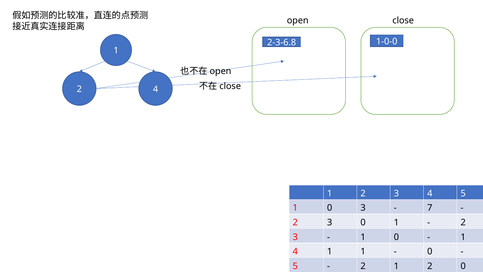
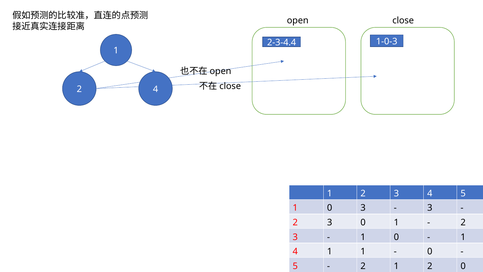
1-0-0: 1-0-0 -> 1-0-3 (387, 41)
2-3-6.8: 2-3-6.8 -> 2-3-4.4 (282, 42)
7: 7 -> 3 (430, 208)
